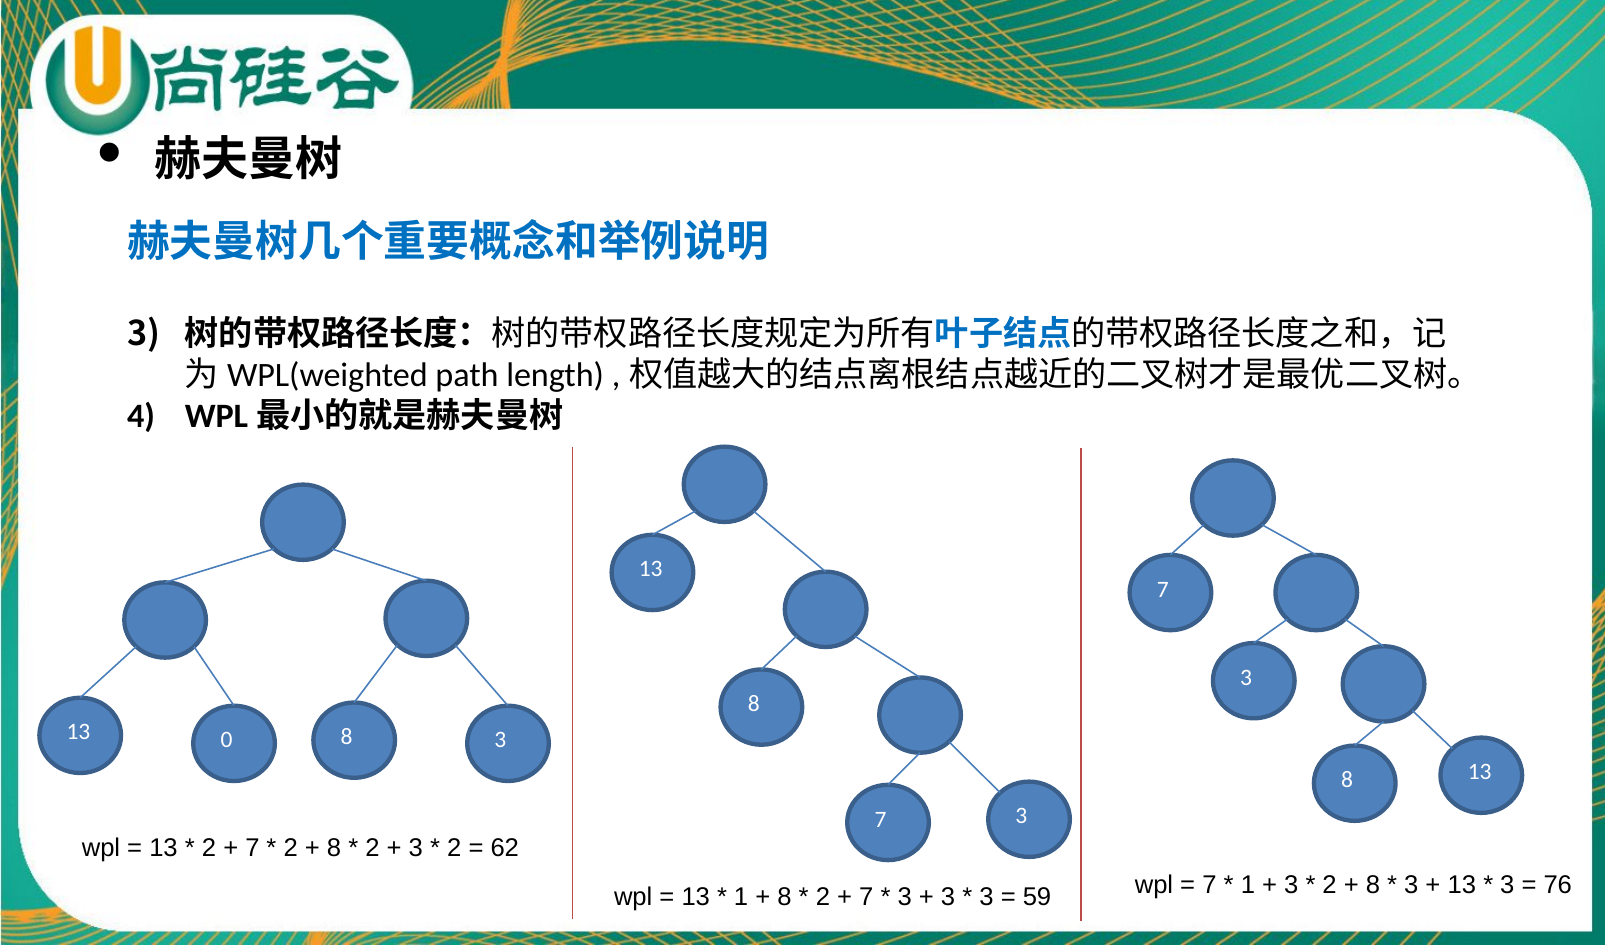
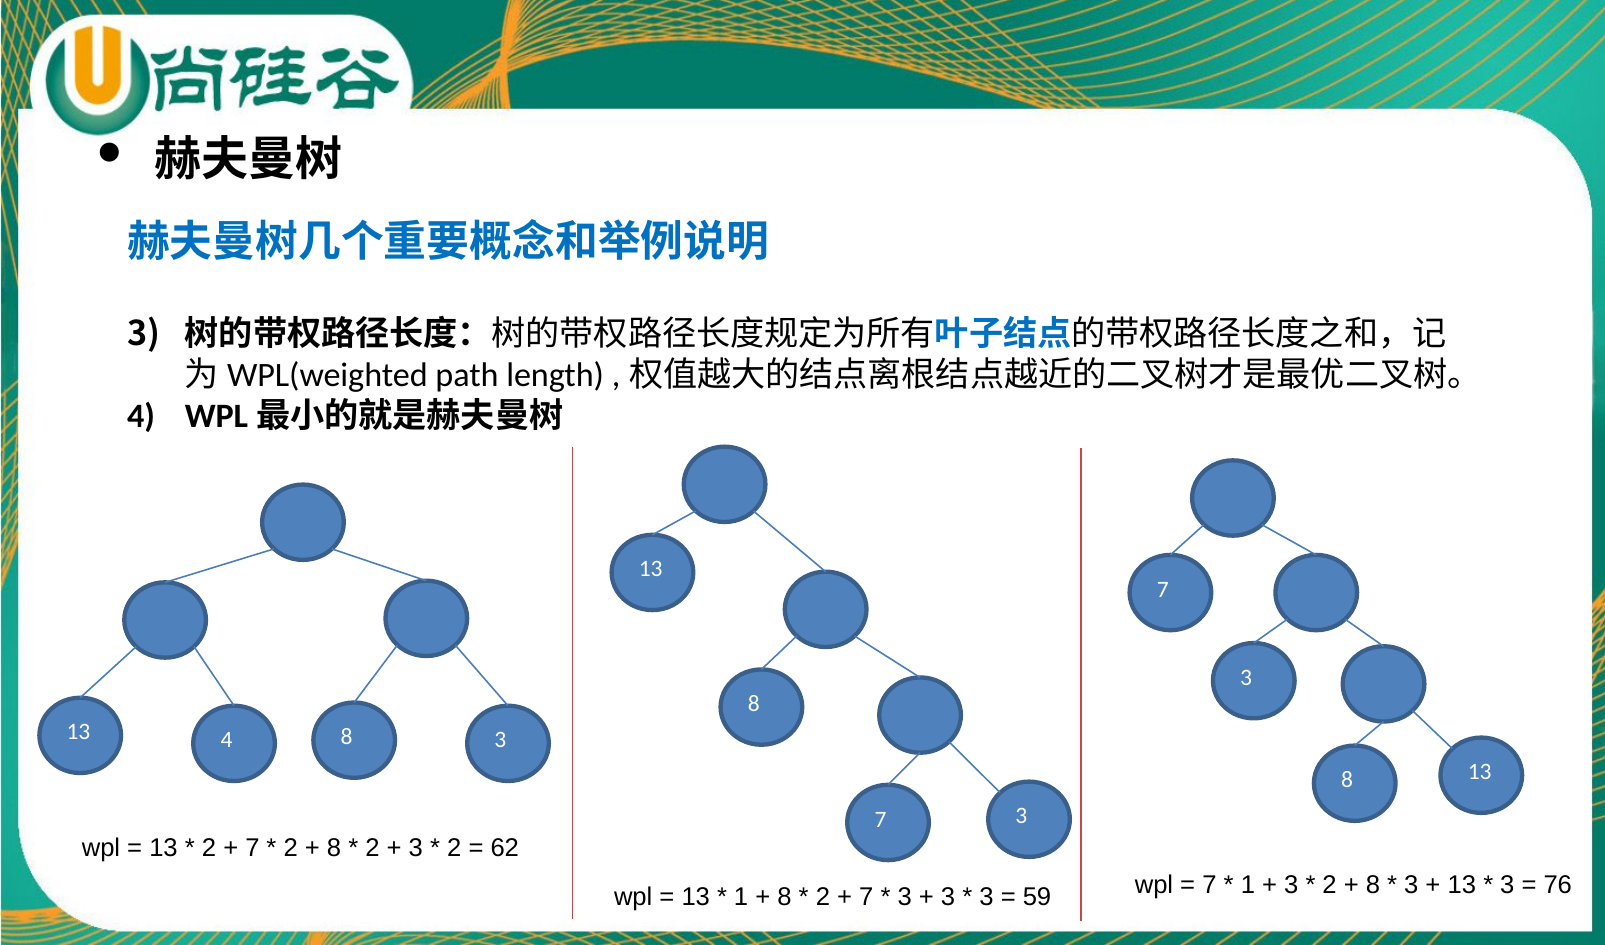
13 0: 0 -> 4 (226, 740)
